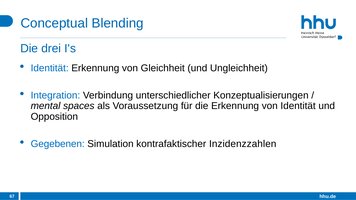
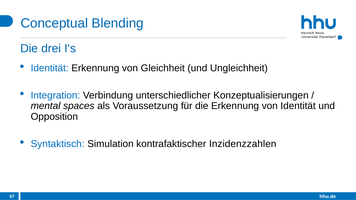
Gegebenen: Gegebenen -> Syntaktisch (58, 144)
